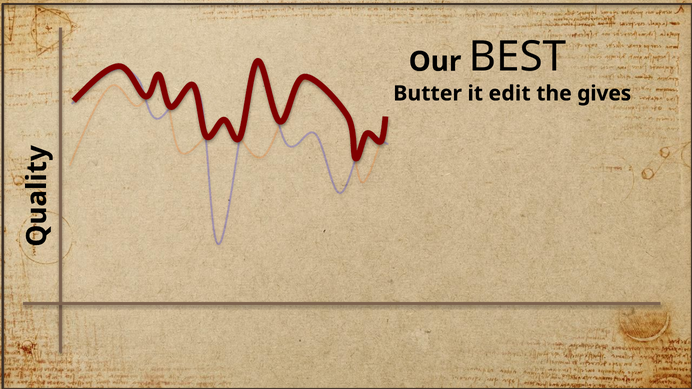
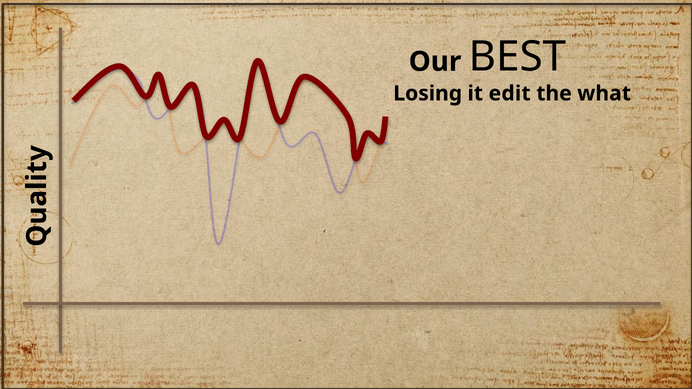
Butter: Butter -> Losing (428, 93)
gives: gives -> what (604, 93)
